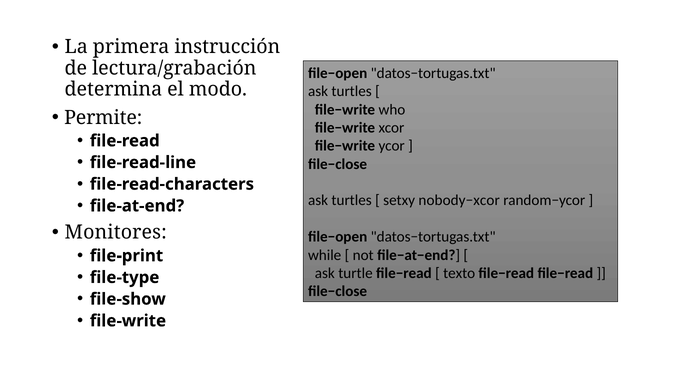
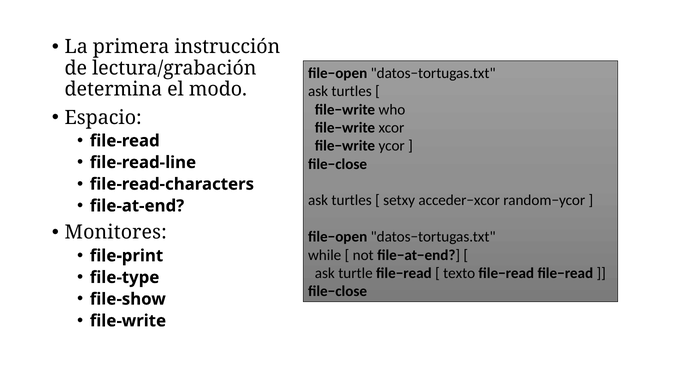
Permite: Permite -> Espacio (103, 117)
nobody−xcor: nobody−xcor -> acceder−xcor (459, 200)
